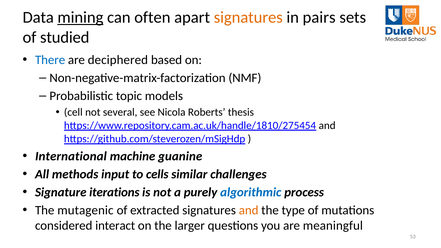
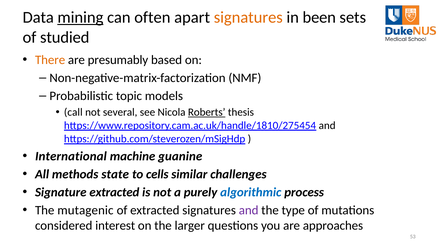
pairs: pairs -> been (319, 17)
There colour: blue -> orange (50, 60)
deciphered: deciphered -> presumably (118, 60)
cell: cell -> call (73, 112)
Roberts underline: none -> present (207, 112)
input: input -> state (115, 174)
Signature iterations: iterations -> extracted (114, 192)
and colour: orange -> purple (249, 210)
interact: interact -> interest (115, 226)
meaningful: meaningful -> approaches (333, 226)
